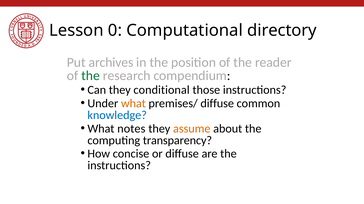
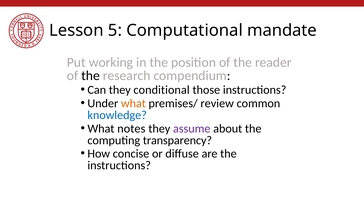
0: 0 -> 5 (115, 31)
directory: directory -> mandate (282, 31)
archives: archives -> working (111, 63)
the colour: green -> black (91, 76)
premises/ diffuse: diffuse -> review (217, 104)
assume colour: orange -> purple (192, 129)
